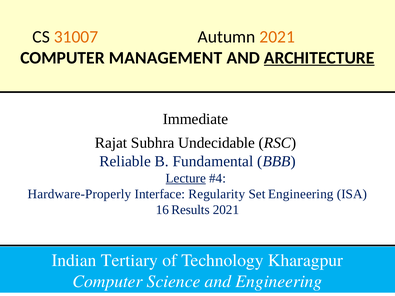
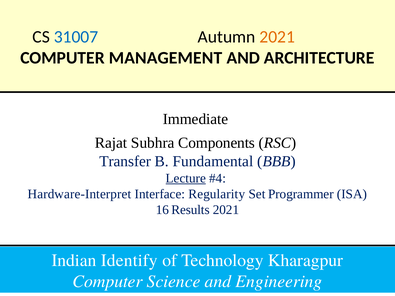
31007 colour: orange -> blue (76, 37)
ARCHITECTURE underline: present -> none (319, 58)
Undecidable: Undecidable -> Components (217, 143)
Reliable: Reliable -> Transfer (125, 161)
Hardware-Properly: Hardware-Properly -> Hardware-Interpret (79, 194)
Set Engineering: Engineering -> Programmer (301, 194)
Tertiary: Tertiary -> Identify (129, 261)
